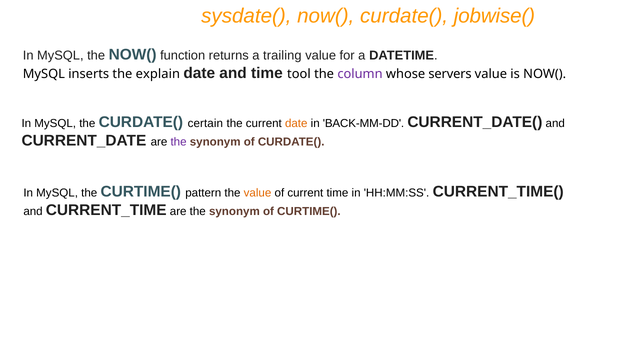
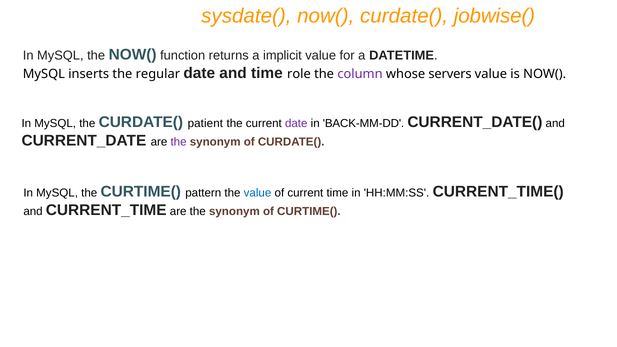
trailing: trailing -> implicit (282, 56)
explain: explain -> regular (158, 74)
tool: tool -> role (299, 74)
certain: certain -> patient (205, 123)
date colour: orange -> purple (296, 123)
value colour: orange -> blue (258, 193)
